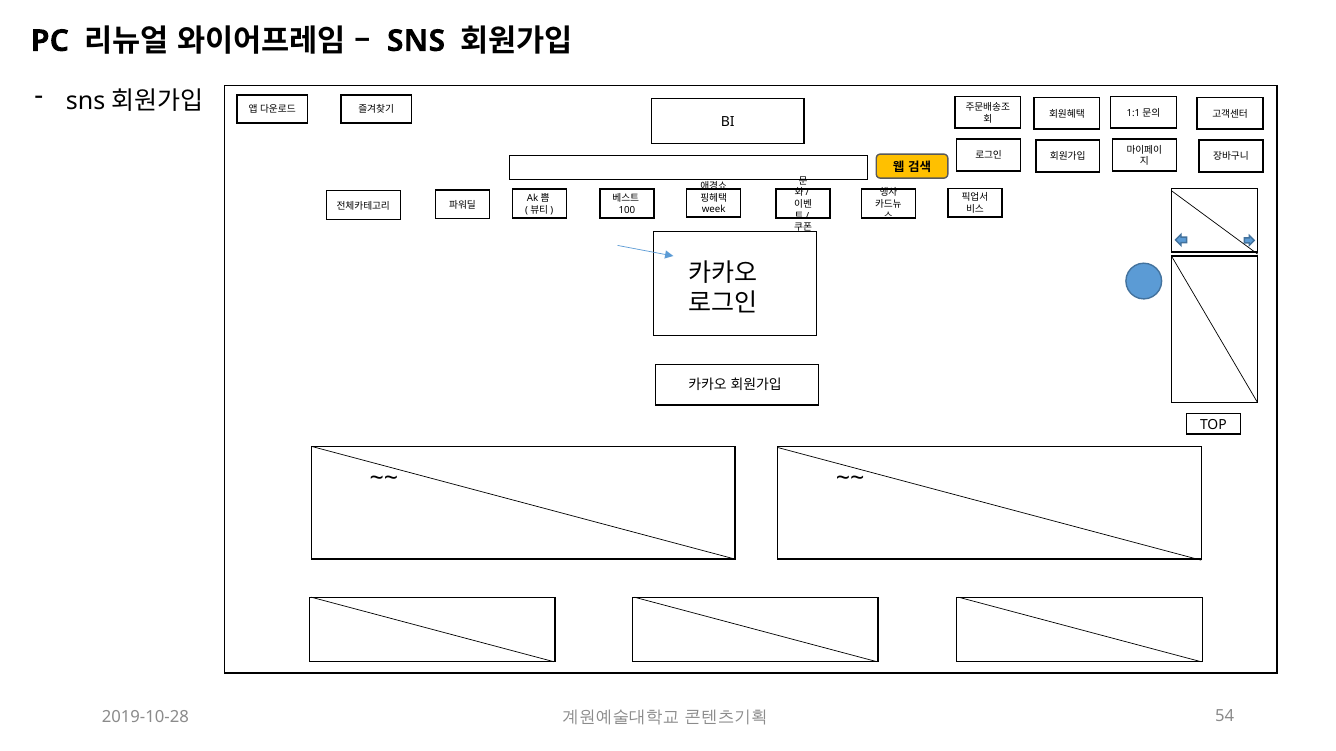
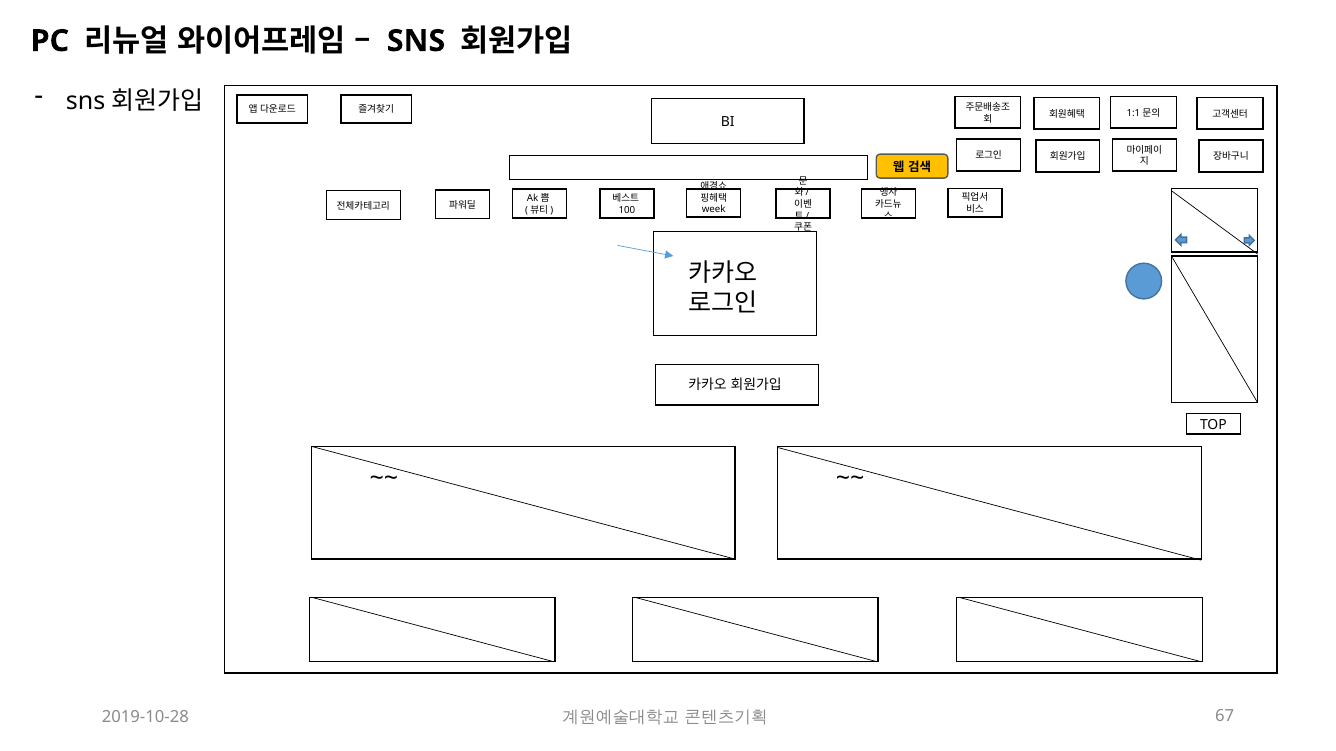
54: 54 -> 67 (1225, 716)
